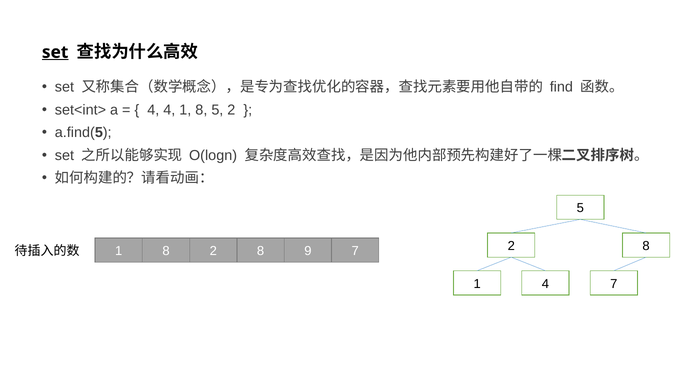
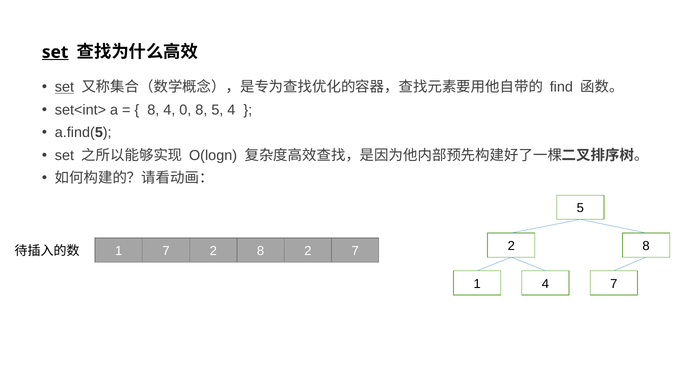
set underline: none -> present (64, 87)
4: 4 -> 8 (153, 110)
4 1: 1 -> 0 (185, 110)
5 2: 2 -> 4 (231, 110)
8: 8 -> 7 (166, 251)
8 9: 9 -> 2 (308, 251)
